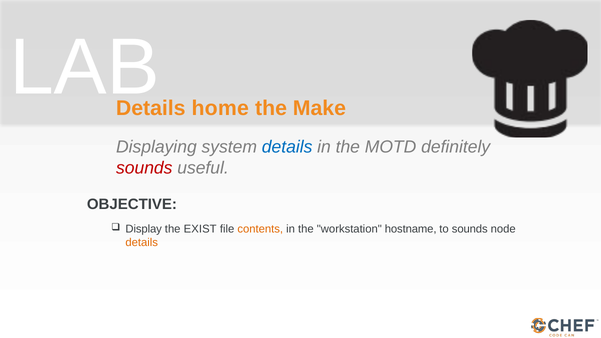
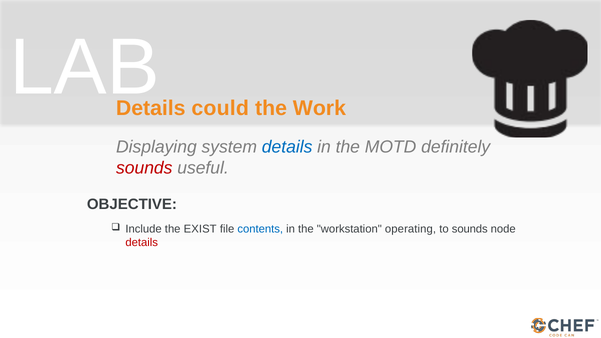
home: home -> could (220, 108)
Make: Make -> Work (319, 108)
Display: Display -> Include (144, 229)
contents colour: orange -> blue (260, 229)
hostname: hostname -> operating (411, 229)
details colour: orange -> red (142, 243)
